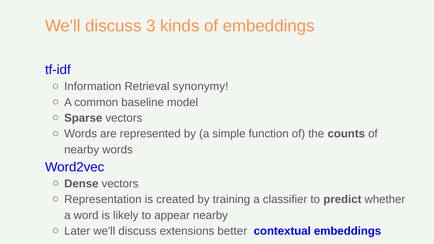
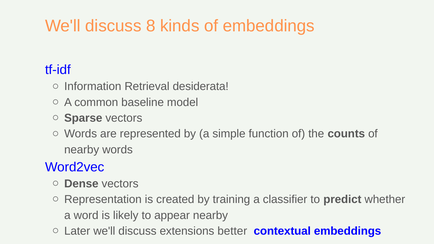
3: 3 -> 8 (151, 26)
synonymy: synonymy -> desiderata (201, 87)
